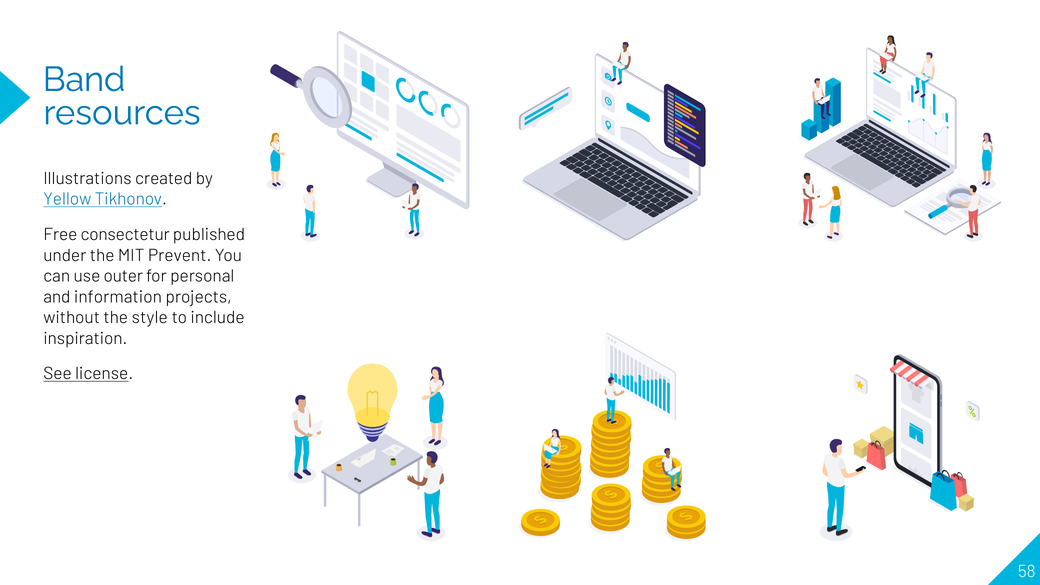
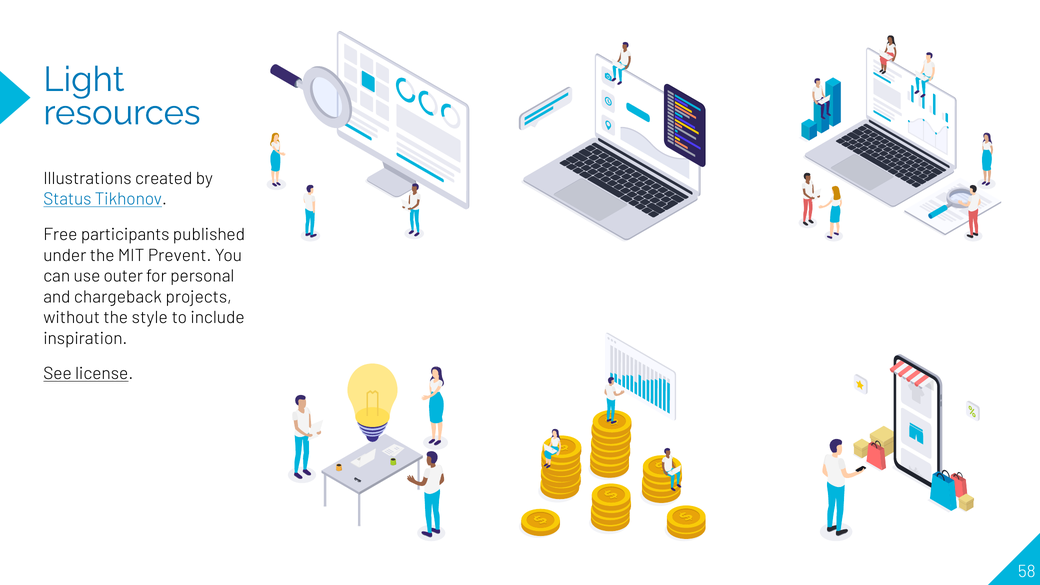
Band: Band -> Light (84, 80)
Yellow: Yellow -> Status (67, 199)
consectetur: consectetur -> participants (125, 235)
information: information -> chargeback (118, 297)
